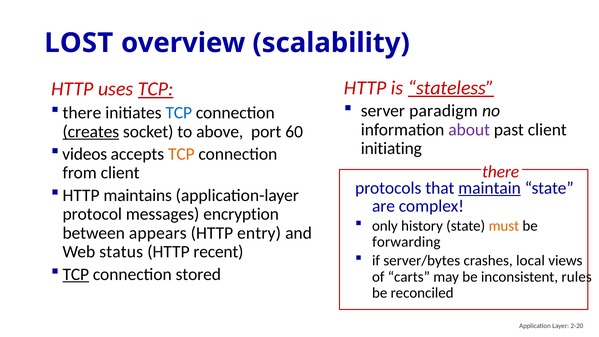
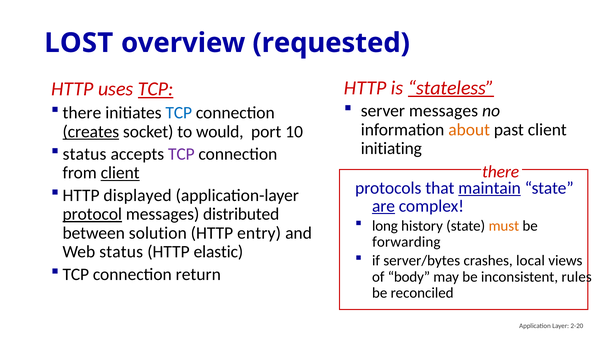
scalability: scalability -> requested (331, 43)
server paradigm: paradigm -> messages (443, 111)
about colour: purple -> orange (469, 130)
above: above -> would (220, 132)
60: 60 -> 10 (294, 132)
videos: videos -> status (85, 154)
TCP colour: orange -> purple (181, 154)
client underline: none -> present (120, 173)
maintains: maintains -> displayed (138, 195)
are underline: none -> present (383, 206)
protocol underline: none -> present (92, 214)
encryption: encryption -> distributed (241, 214)
only: only -> long (385, 226)
appears: appears -> solution (158, 233)
recent: recent -> elastic (218, 252)
TCP underline: present -> none (76, 274)
stored: stored -> return (198, 274)
carts: carts -> body (409, 277)
